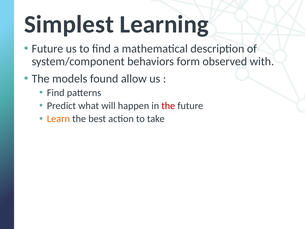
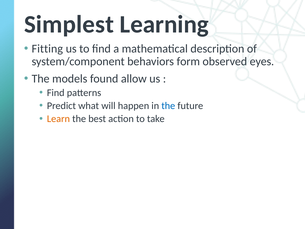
Future: Future -> Fitting (47, 49)
with: with -> eyes (262, 61)
the colour: red -> blue (168, 106)
